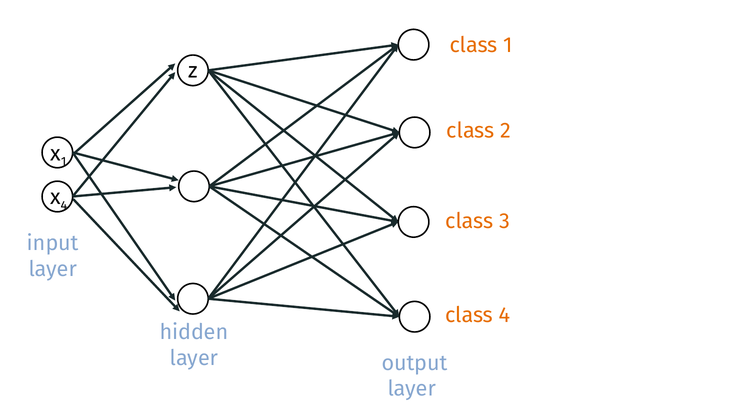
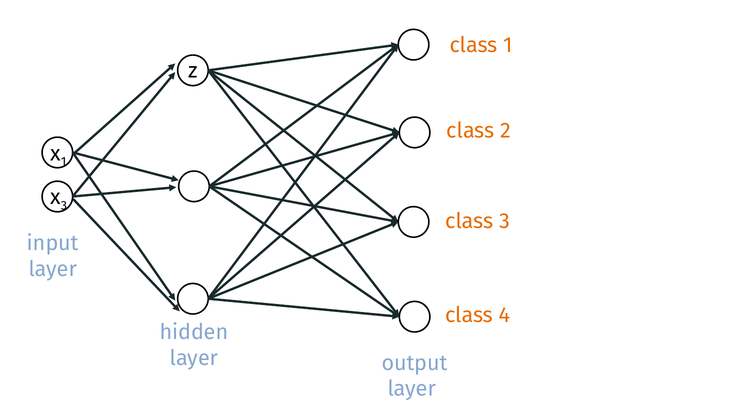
4: 4 -> 3 (64, 206)
